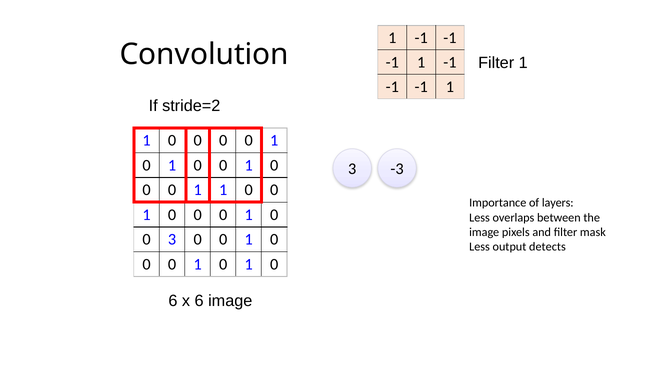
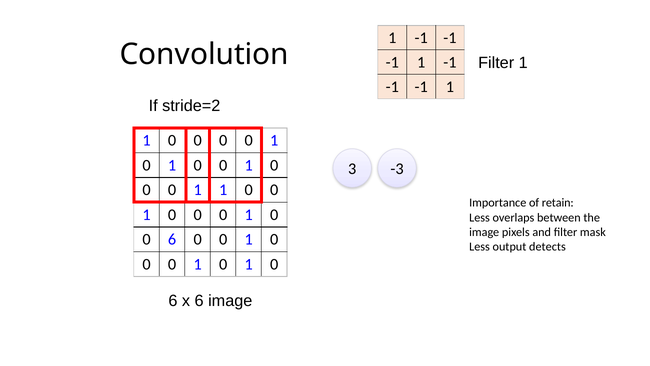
layers: layers -> retain (558, 203)
3: 3 -> 6 (172, 239)
